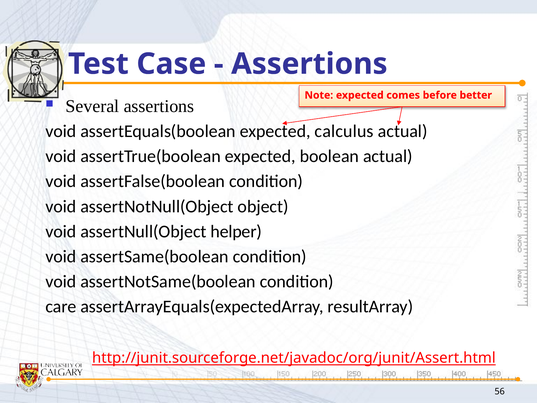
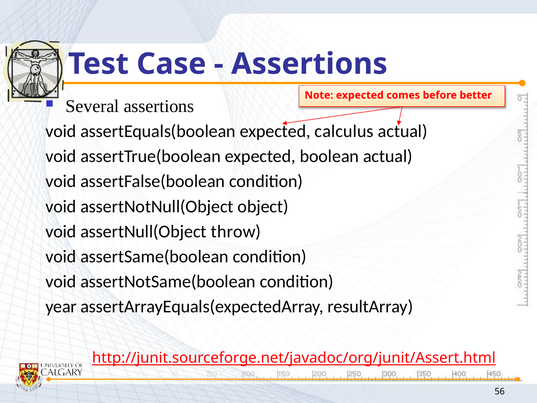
helper: helper -> throw (236, 231)
care: care -> year (61, 307)
